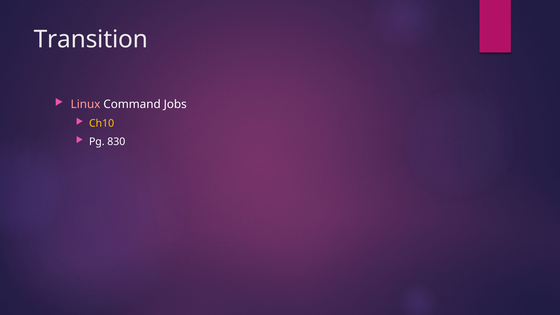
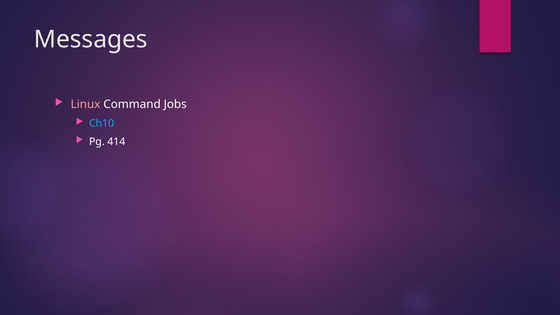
Transition: Transition -> Messages (91, 39)
Ch10 colour: yellow -> light blue (102, 123)
830: 830 -> 414 (116, 142)
